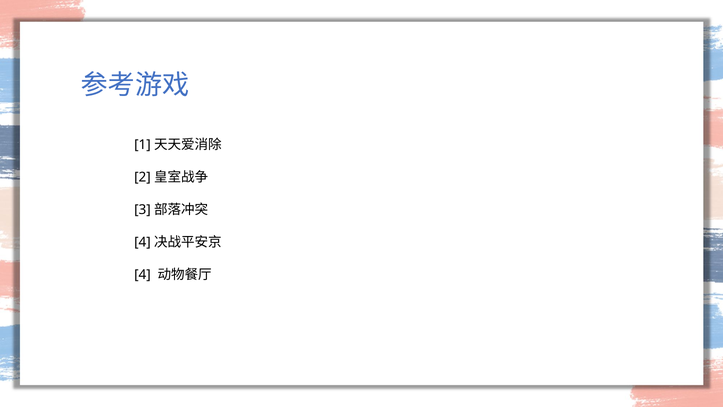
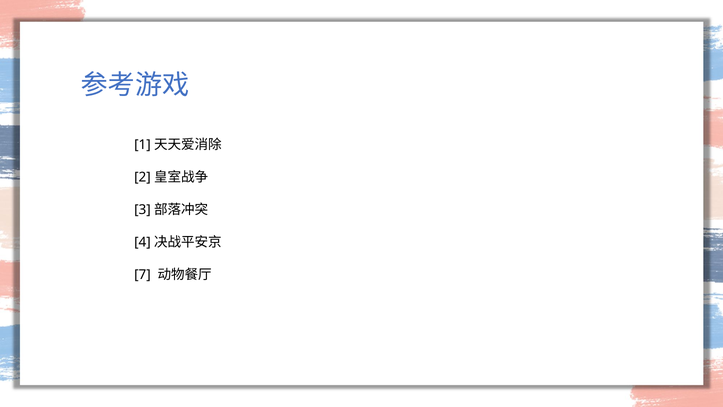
4: 4 -> 7 (142, 275)
